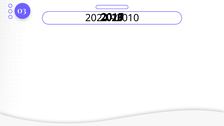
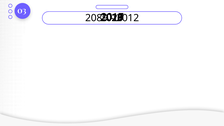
2024: 2024 -> 2089 (97, 18)
2010: 2010 -> 2012 (128, 18)
